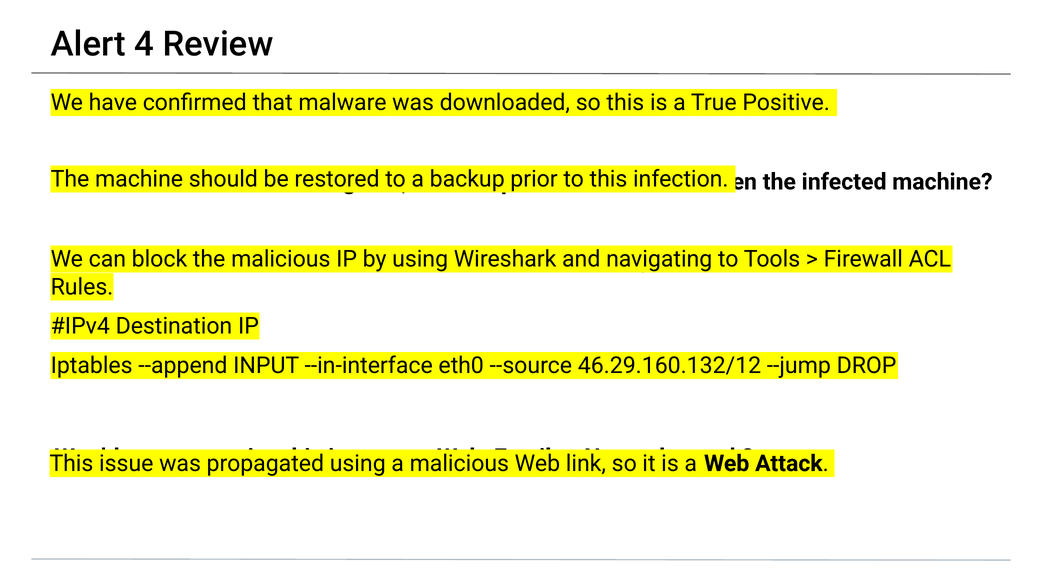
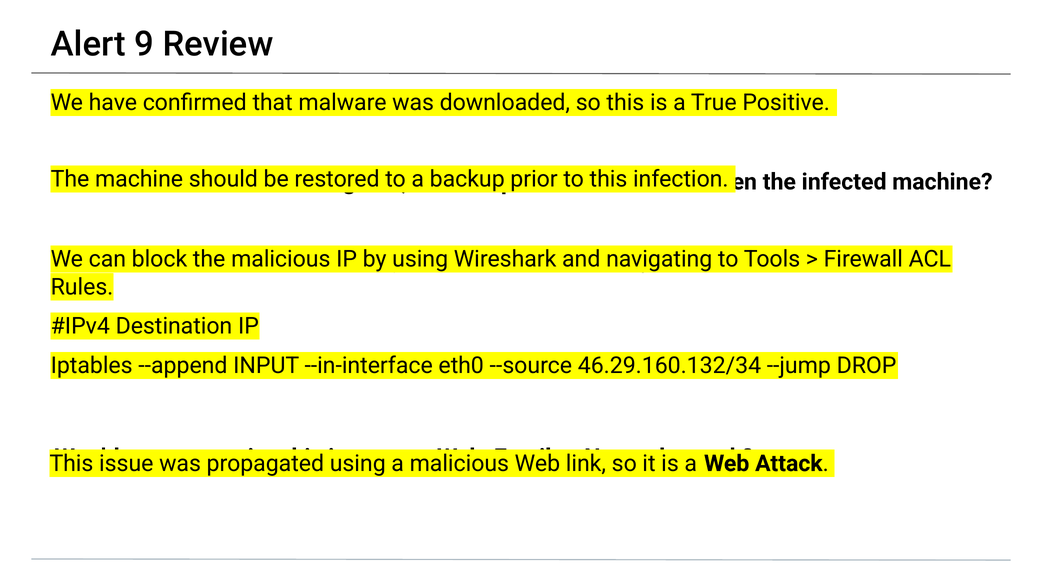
4: 4 -> 9 (144, 44)
46.29.160.132/12: 46.29.160.132/12 -> 46.29.160.132/34 (669, 366)
